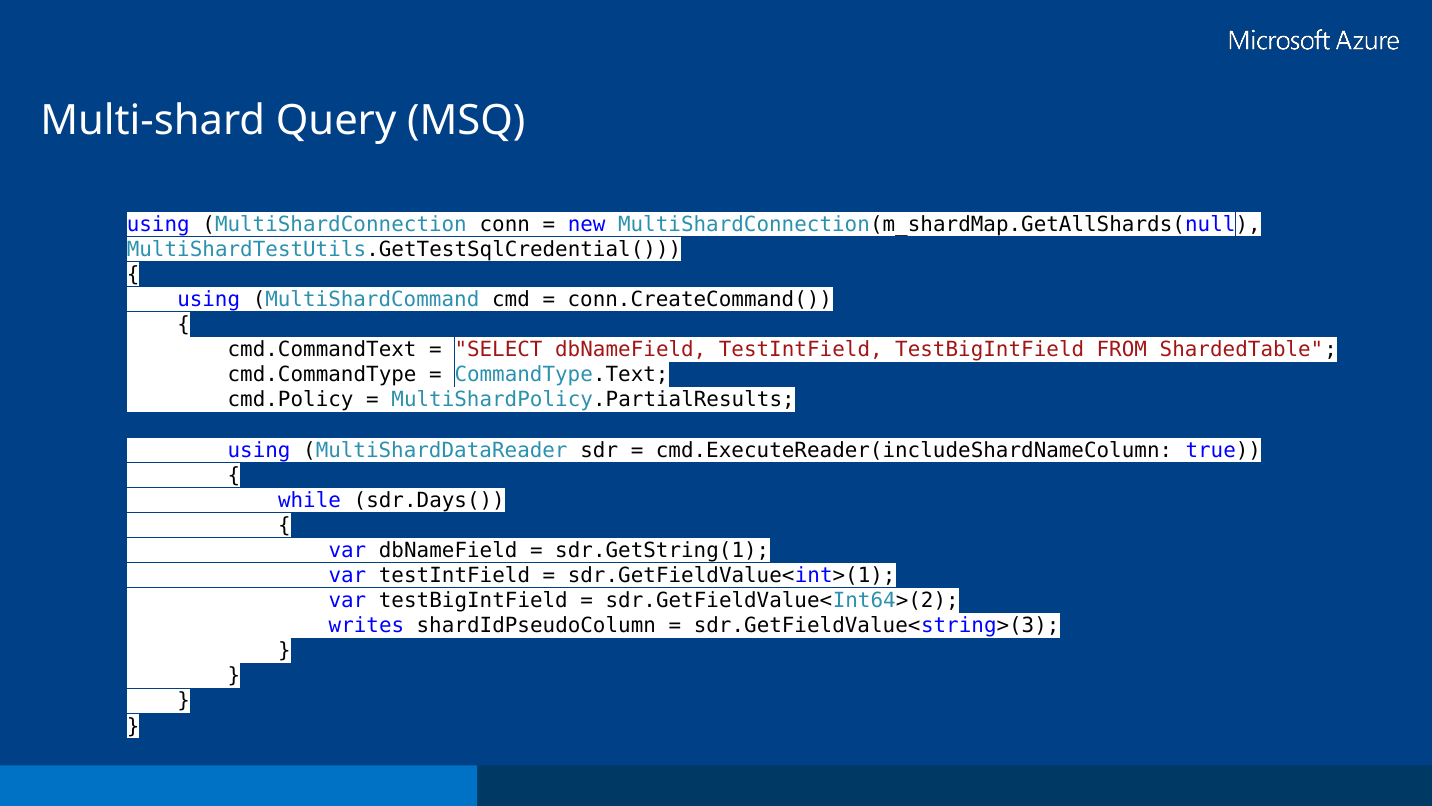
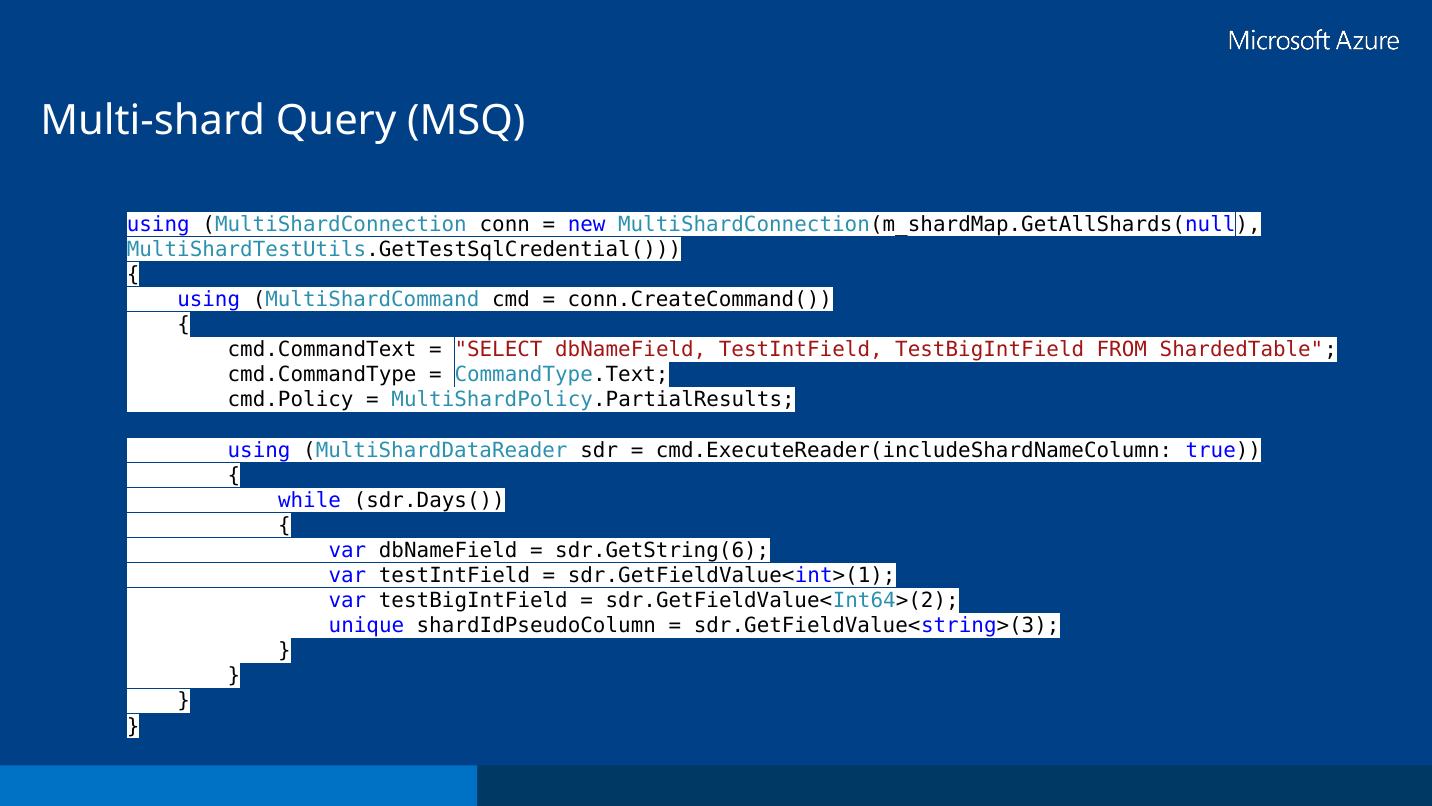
sdr.GetString(1: sdr.GetString(1 -> sdr.GetString(6 (662, 550)
writes: writes -> unique (366, 625)
